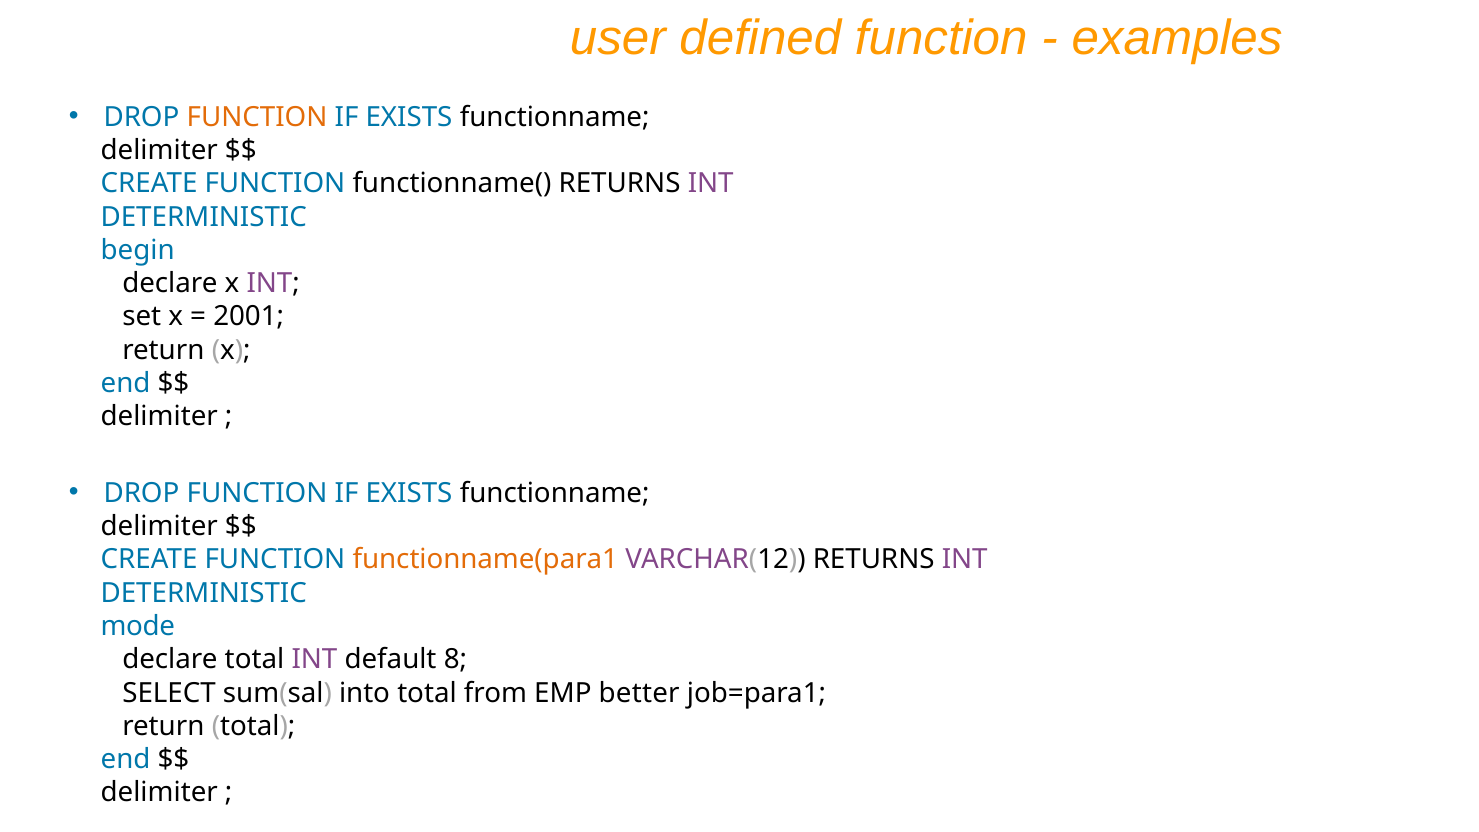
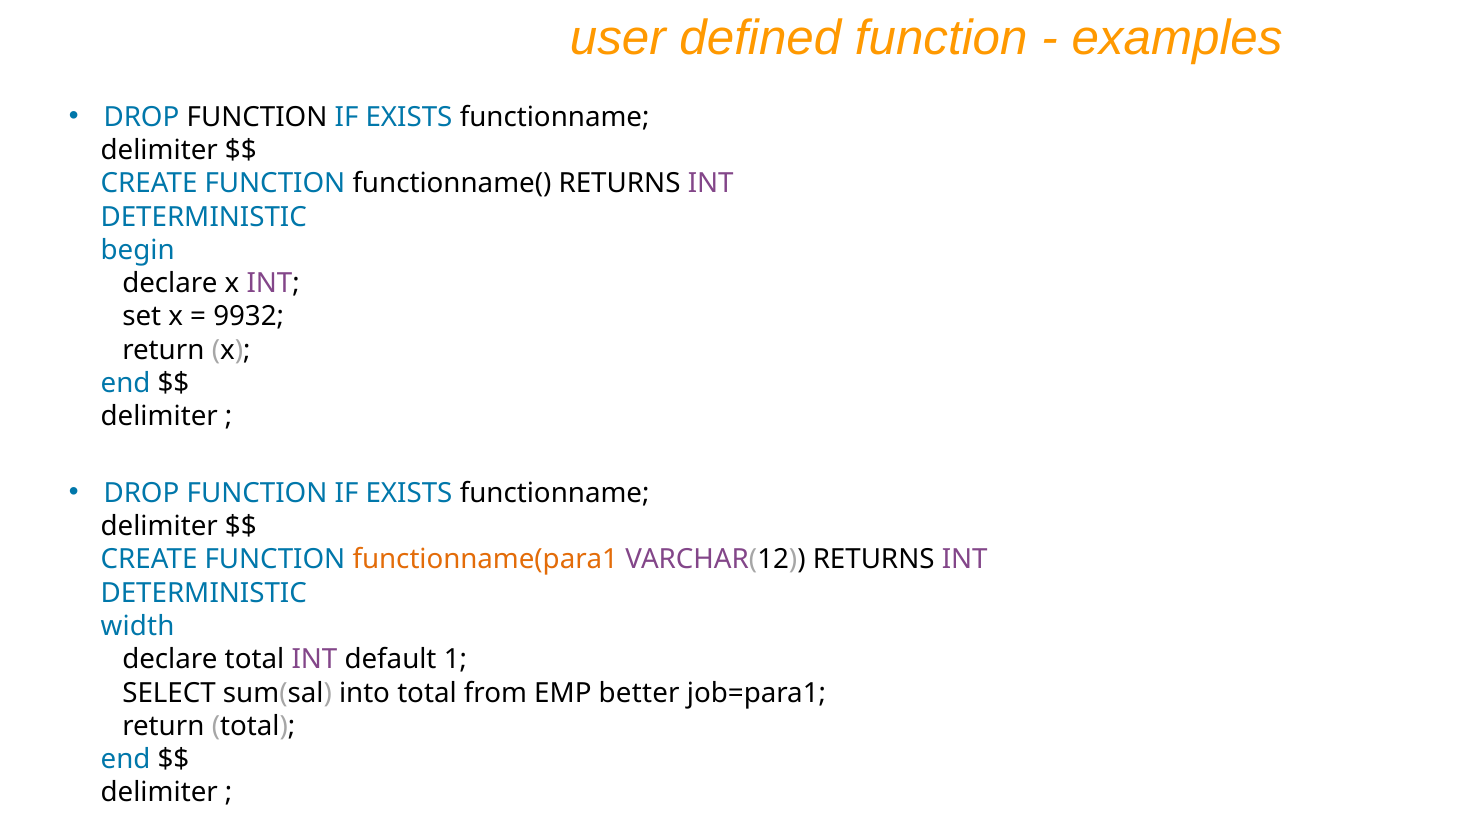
FUNCTION colour: orange -> black (257, 117)
2001: 2001 -> 9932 (249, 317)
mode: mode -> width (138, 626)
8: 8 -> 1 (455, 660)
